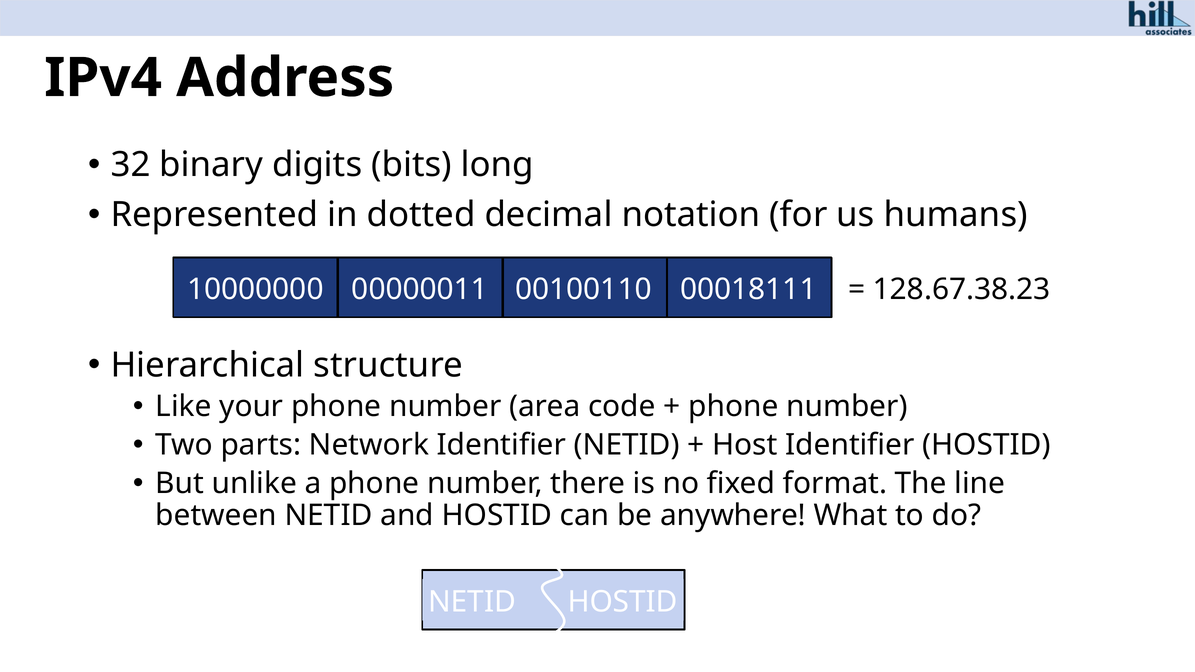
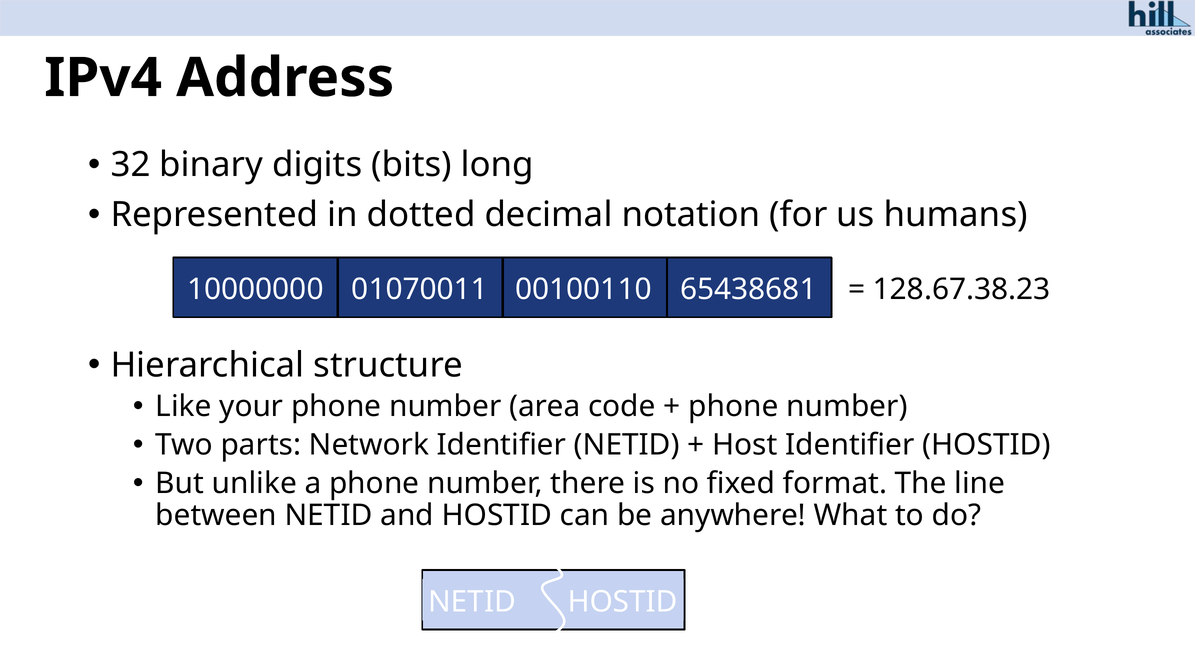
00000011: 00000011 -> 01070011 (420, 290)
00018111: 00018111 -> 65438681 (748, 290)
